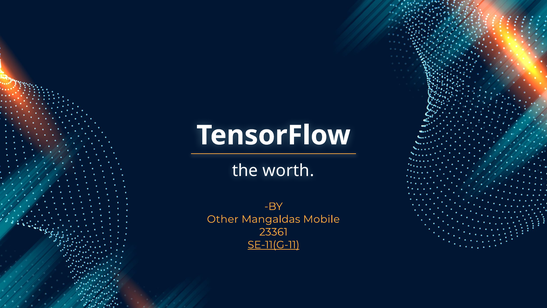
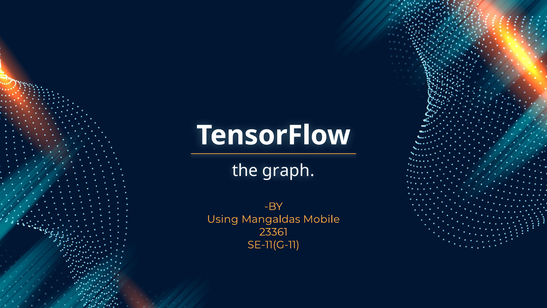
worth: worth -> graph (288, 170)
Other: Other -> Using (223, 219)
SE-11(G-11 underline: present -> none (274, 245)
